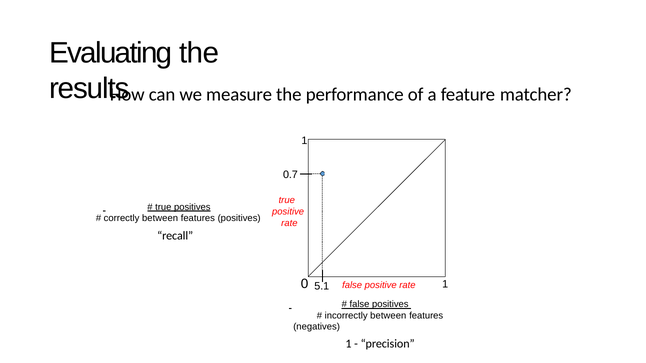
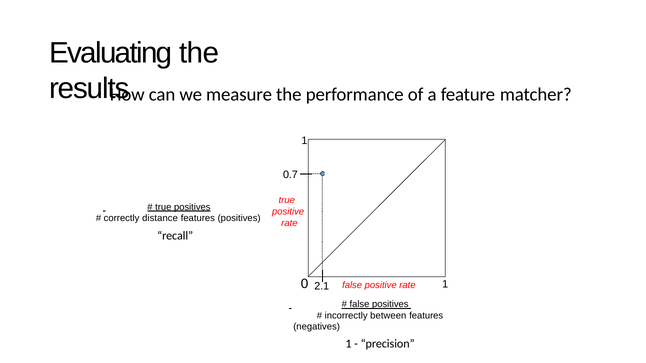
correctly between: between -> distance (160, 218)
5.1: 5.1 -> 2.1 (322, 286)
